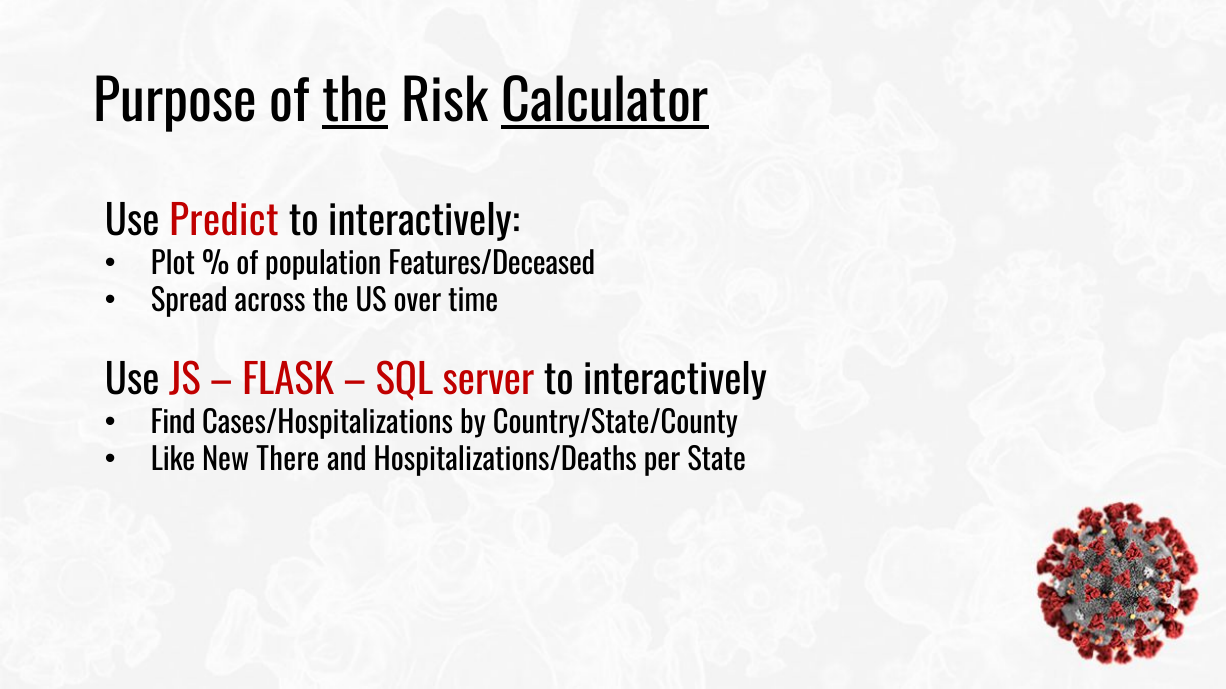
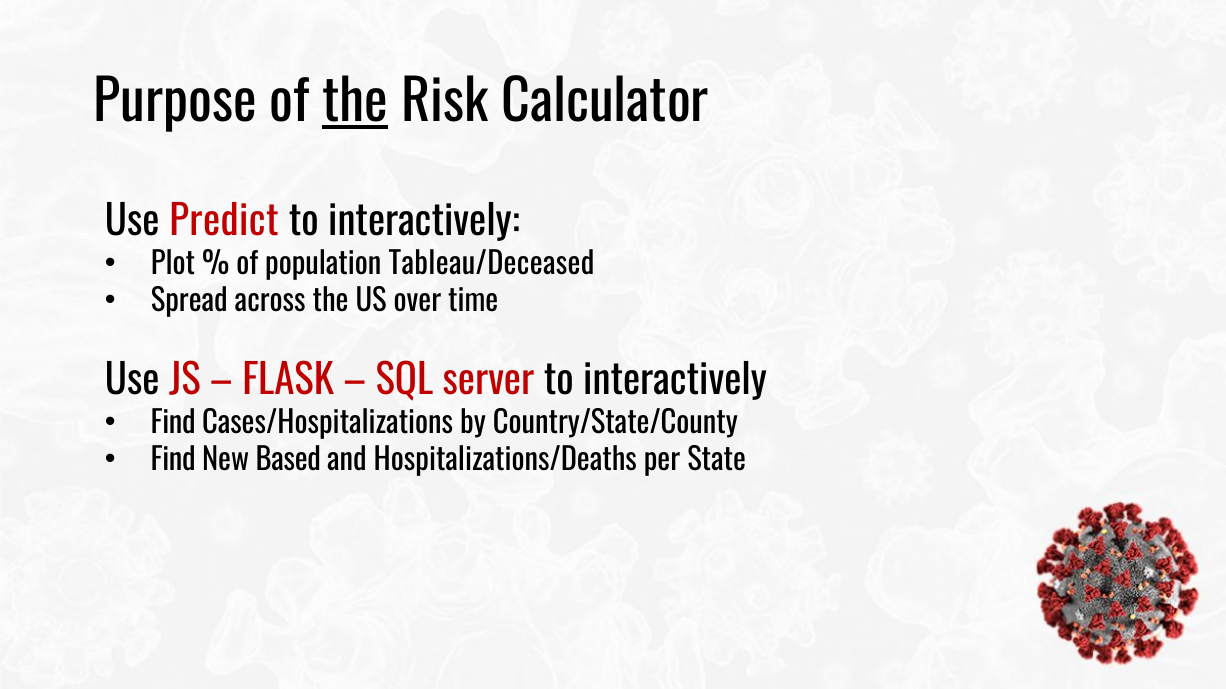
Calculator underline: present -> none (605, 103)
Features/Deceased: Features/Deceased -> Tableau/Deceased (492, 264)
Like: Like -> Find (173, 461)
There: There -> Based (288, 461)
